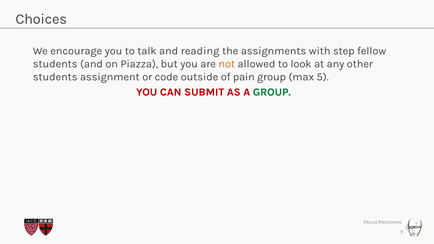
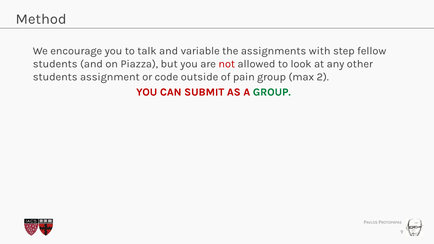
Choices: Choices -> Method (41, 19)
reading: reading -> variable (200, 51)
not colour: orange -> red (227, 64)
5: 5 -> 2 (323, 77)
